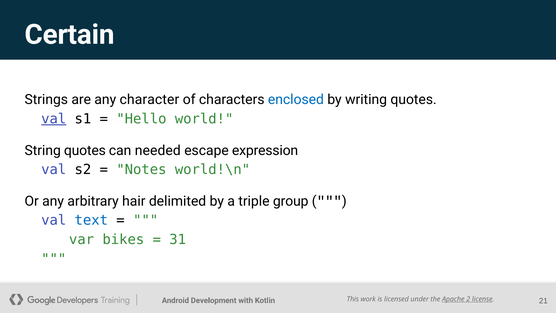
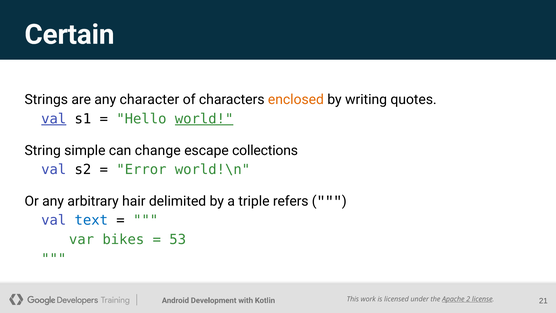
enclosed colour: blue -> orange (296, 100)
world underline: none -> present (204, 119)
String quotes: quotes -> simple (85, 150)
needed: needed -> change (158, 150)
expression: expression -> collections (265, 150)
Notes: Notes -> Error (141, 170)
group: group -> refers (291, 201)
31: 31 -> 53 (178, 239)
